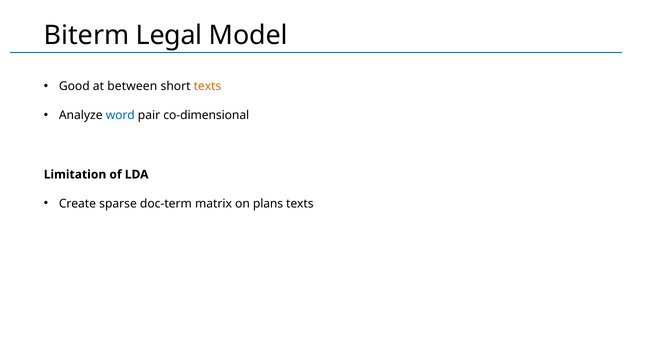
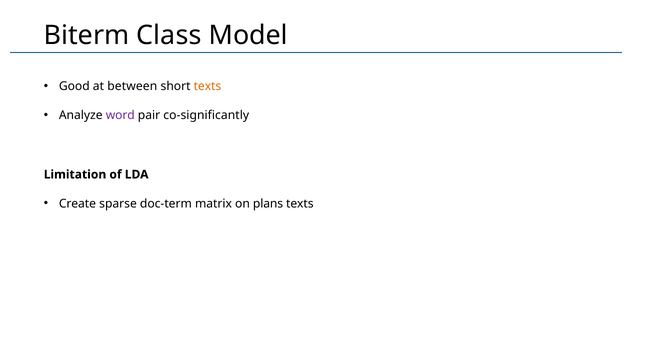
Legal: Legal -> Class (169, 35)
word colour: blue -> purple (120, 115)
co-dimensional: co-dimensional -> co-significantly (206, 115)
